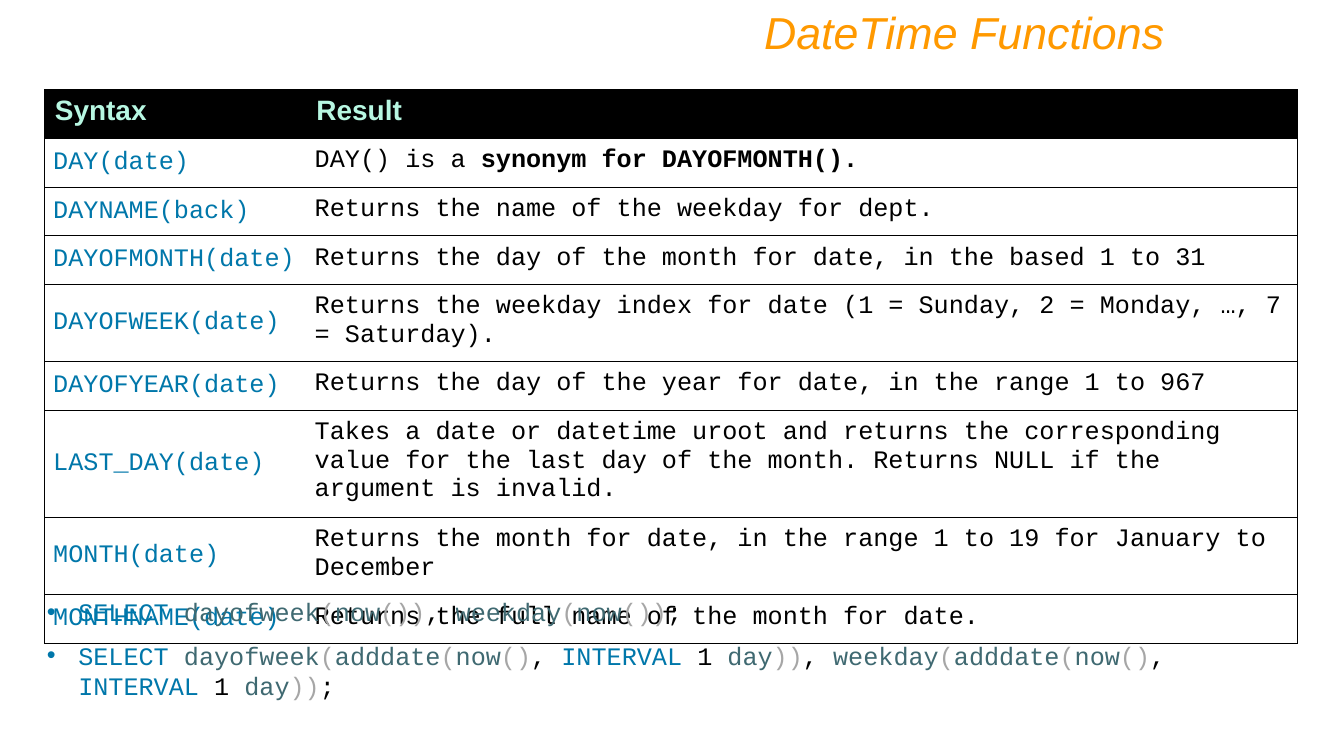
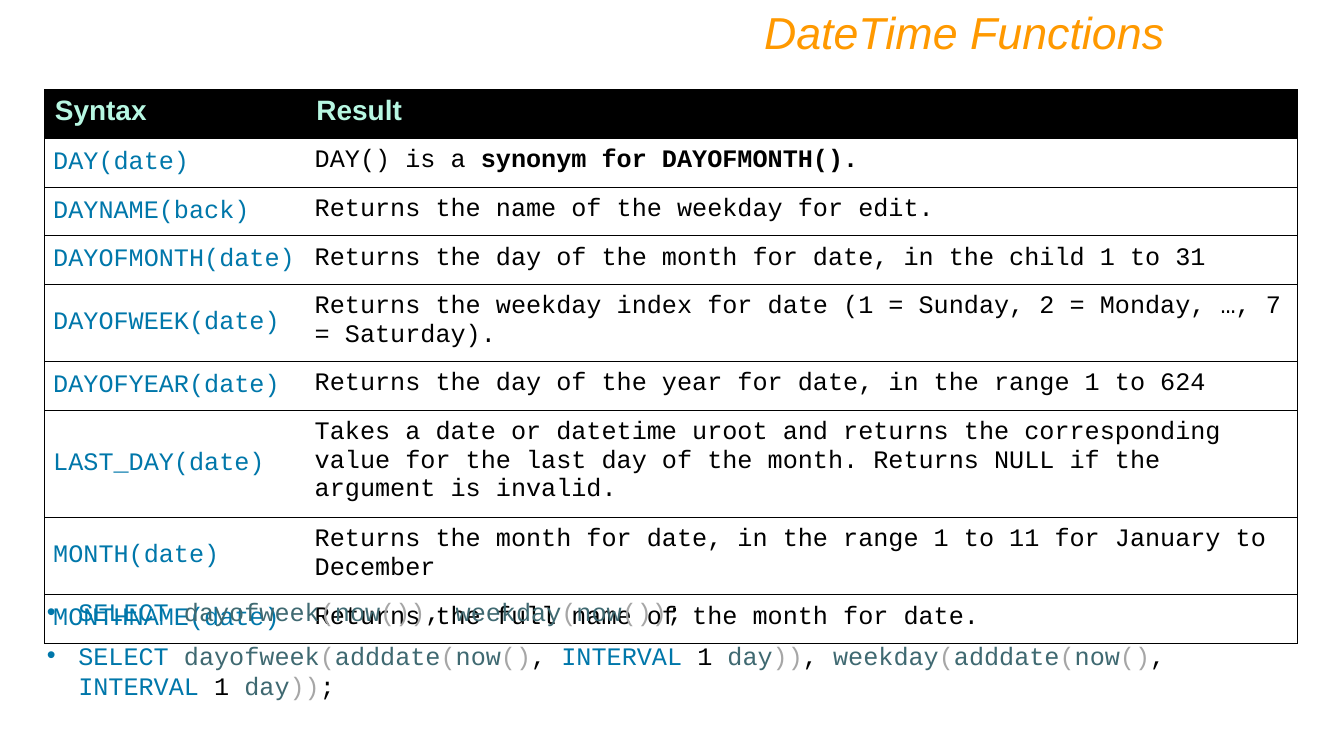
dept: dept -> edit (896, 208)
based: based -> child (1047, 257)
967: 967 -> 624 (1183, 382)
19: 19 -> 11 (1024, 538)
